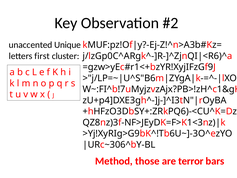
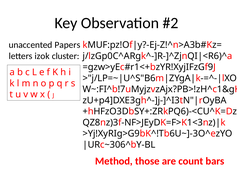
Unique: Unique -> Papers (67, 45)
first: first -> izok (42, 56)
terror: terror -> count (191, 161)
